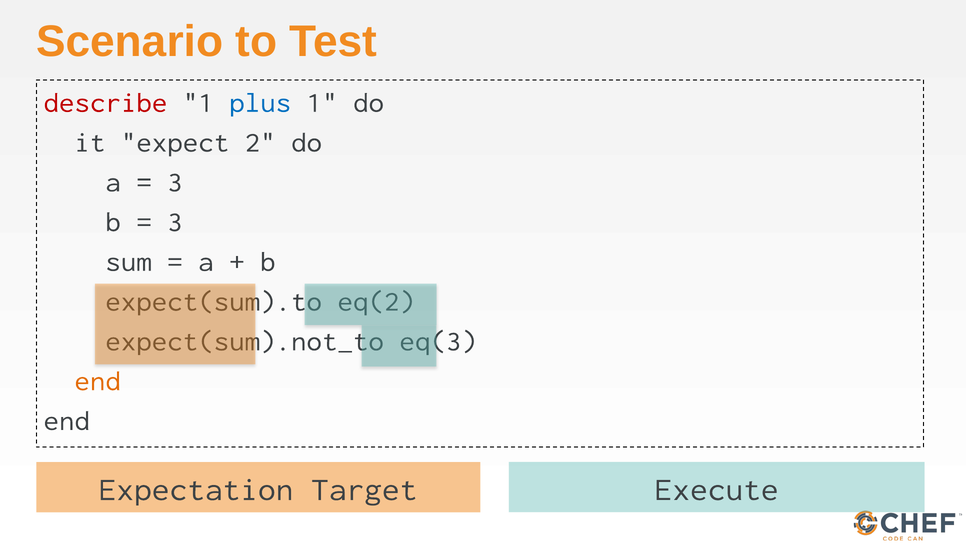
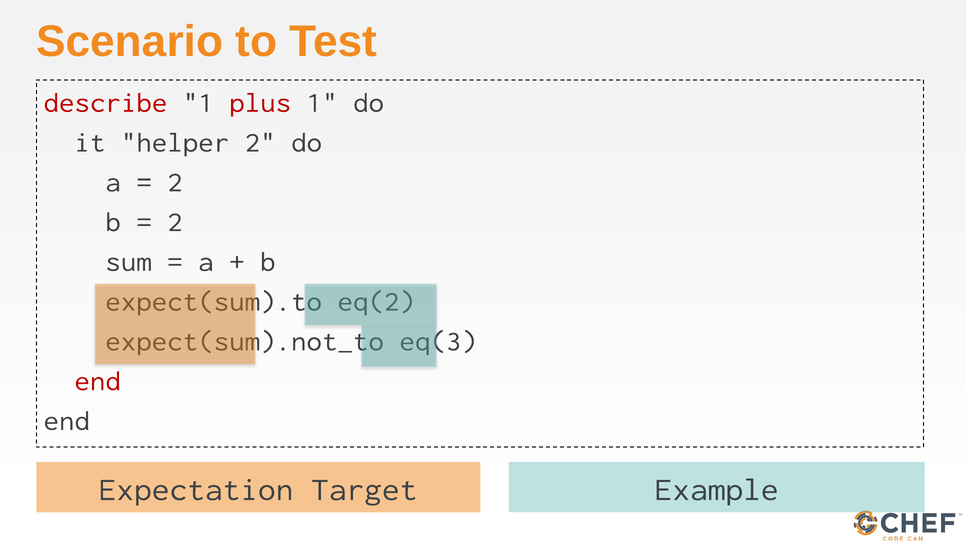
plus colour: blue -> red (260, 103)
expect: expect -> helper (175, 142)
3: 3 -> 2 (175, 182)
3: 3 -> 2 (175, 222)
end colour: orange -> red (98, 381)
Execute: Execute -> Example (717, 490)
